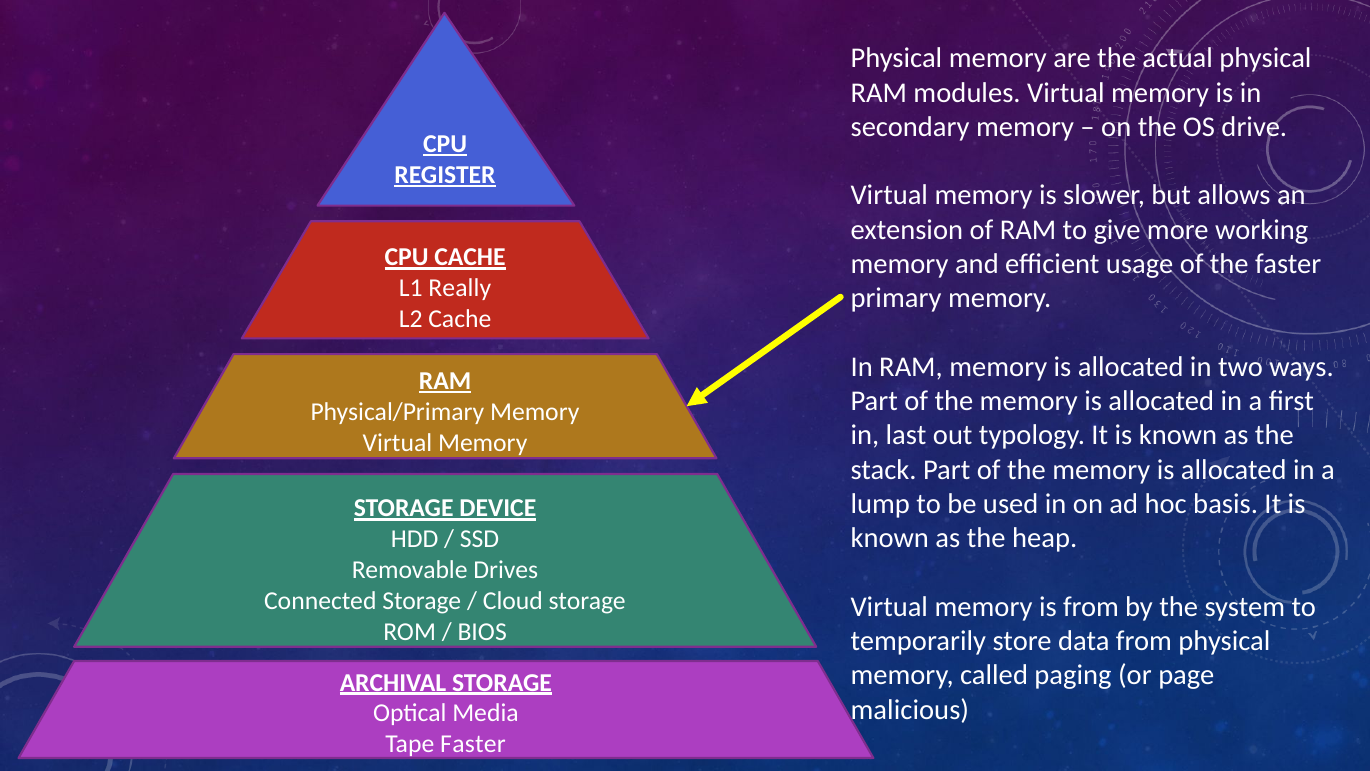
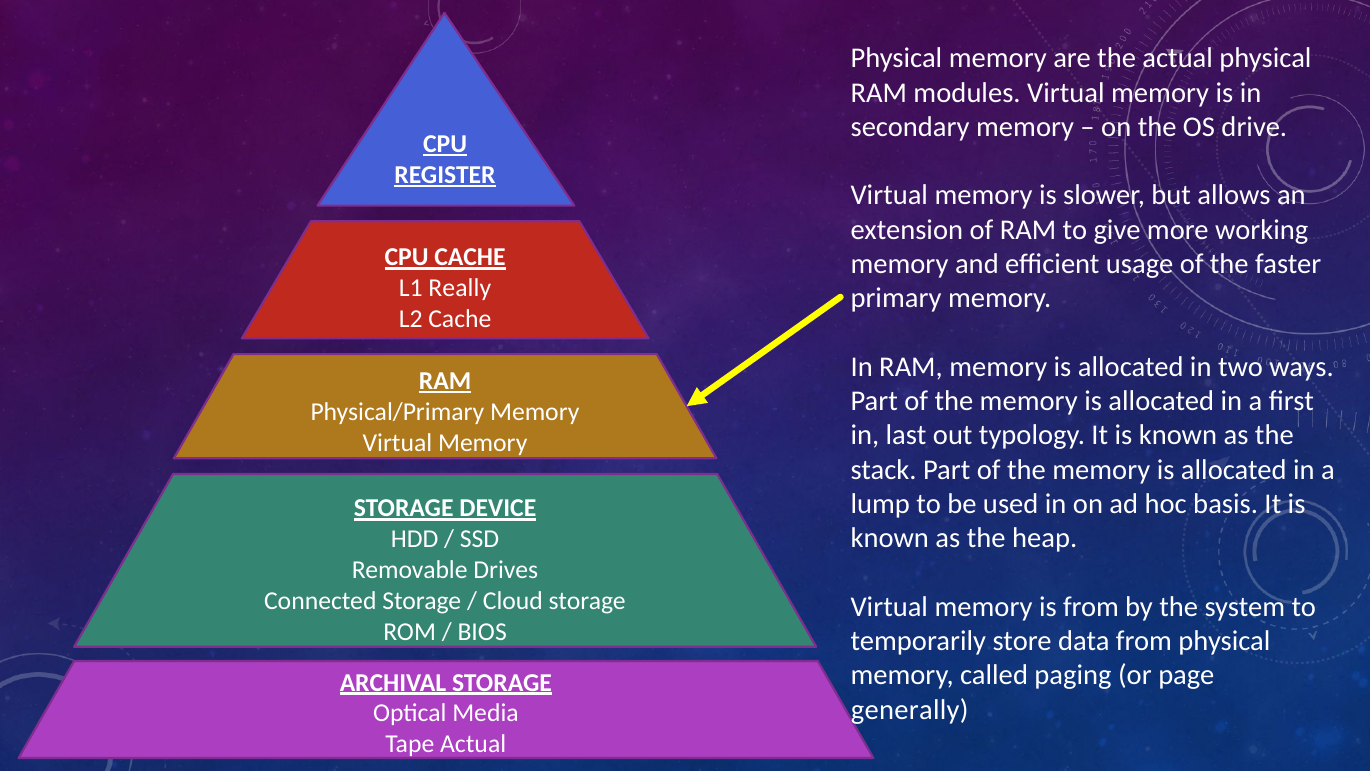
malicious: malicious -> generally (910, 709)
Tape Faster: Faster -> Actual (473, 744)
